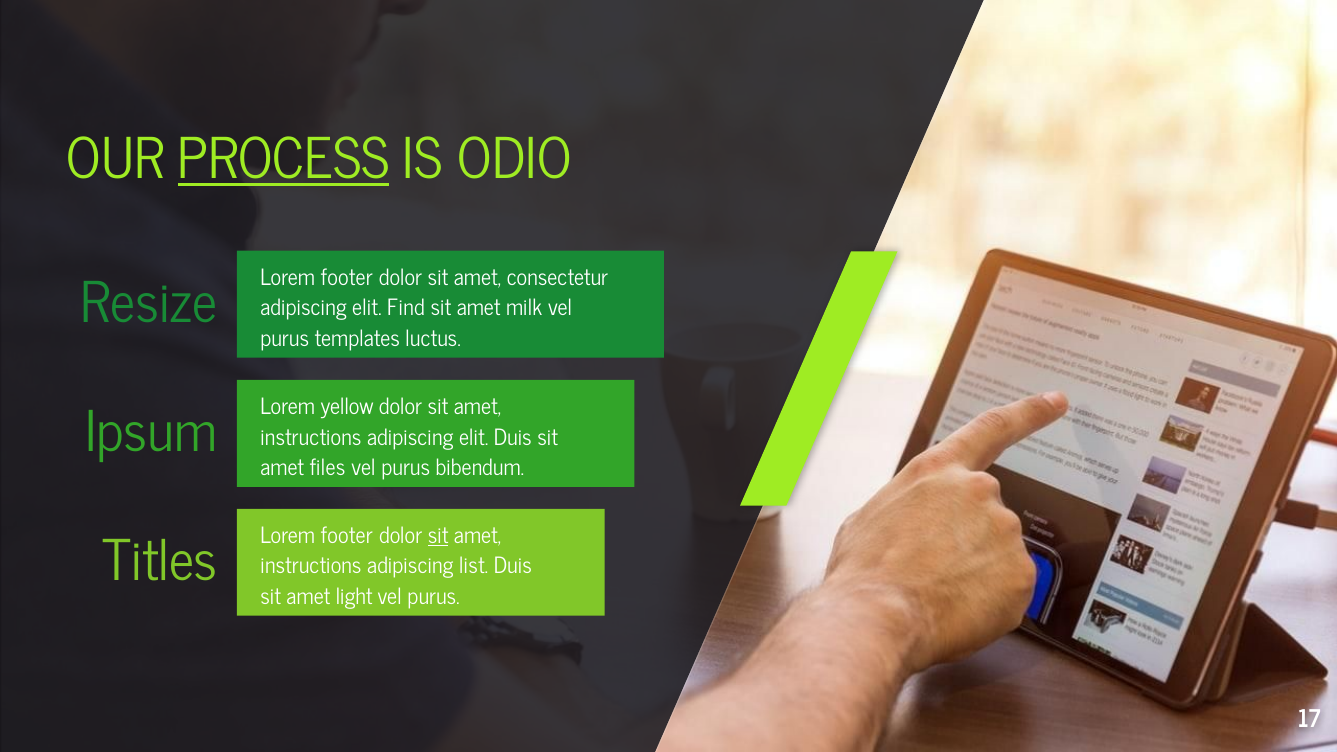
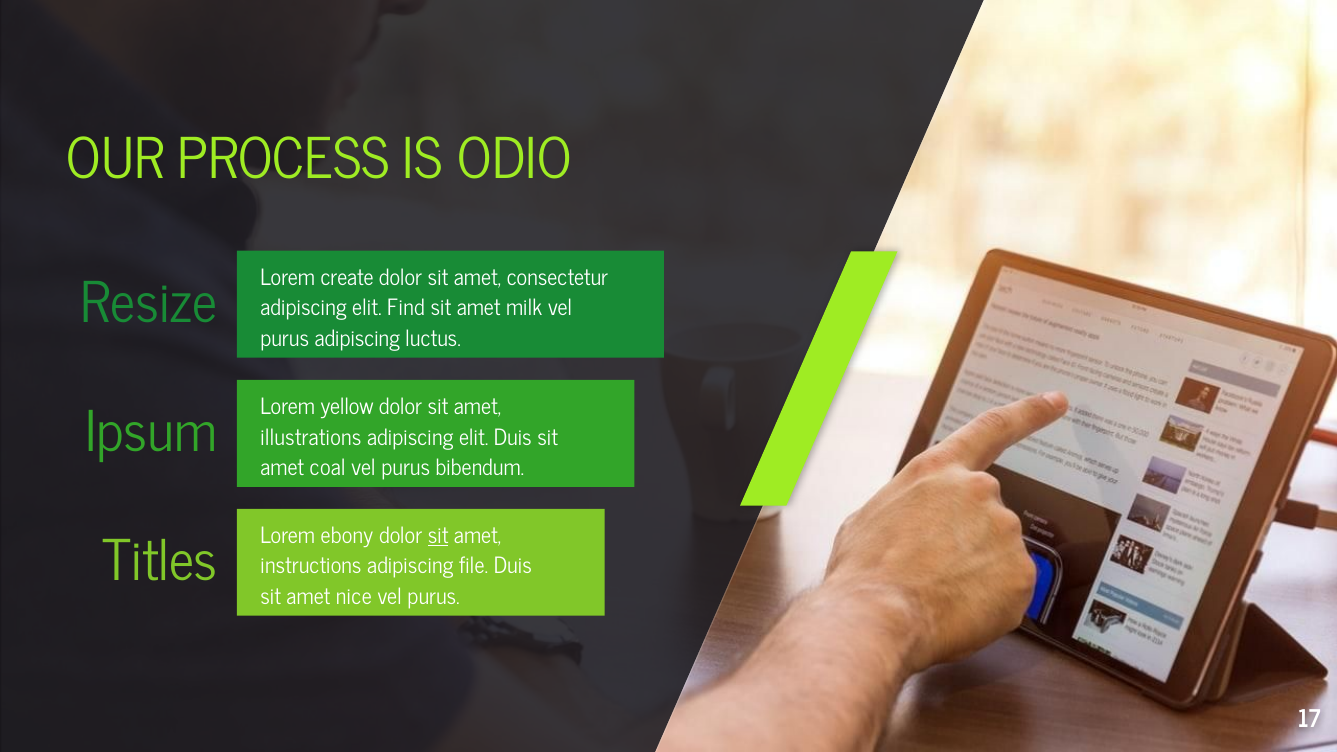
PROCESS underline: present -> none (283, 161)
footer: footer -> create (347, 278)
purus templates: templates -> adipiscing (357, 339)
instructions: instructions -> illustrations (311, 438)
files: files -> coal (328, 469)
footer: footer -> ebony (347, 536)
list: list -> file (474, 567)
light: light -> nice (354, 597)
